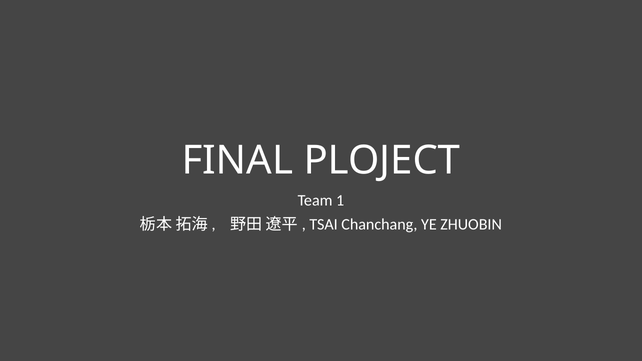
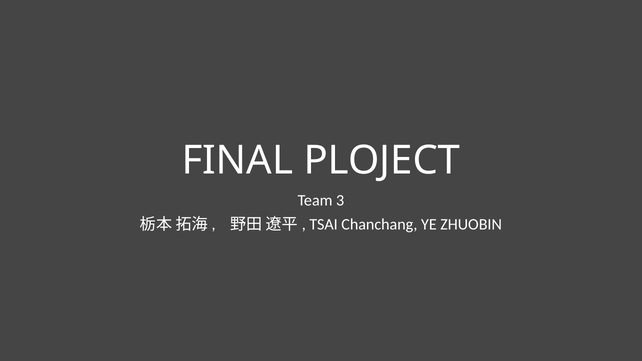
1: 1 -> 3 (340, 201)
